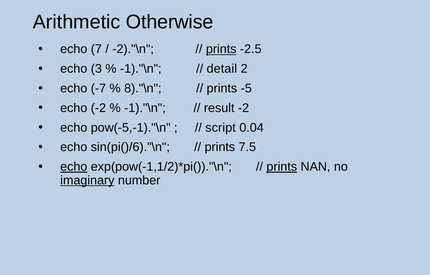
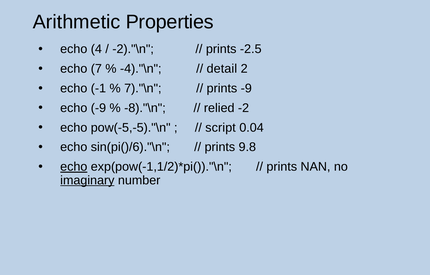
Otherwise: Otherwise -> Properties (170, 22)
7: 7 -> 4 (96, 49)
prints underline: present -> none (221, 49)
3: 3 -> 7 (96, 69)
-1)."\n: -1)."\n -> -4)."\n (141, 69)
-7: -7 -> -1 (98, 88)
8)."\n: 8)."\n -> 7)."\n (143, 88)
prints -5: -5 -> -9 (246, 88)
echo -2: -2 -> -9 (98, 108)
-1)."\n: -1)."\n -> -8)."\n (145, 108)
result: result -> relied (219, 108)
pow(-5,-1)."\n: pow(-5,-1)."\n -> pow(-5,-5)."\n (131, 128)
7.5: 7.5 -> 9.8 (247, 147)
prints underline: present -> none (282, 167)
